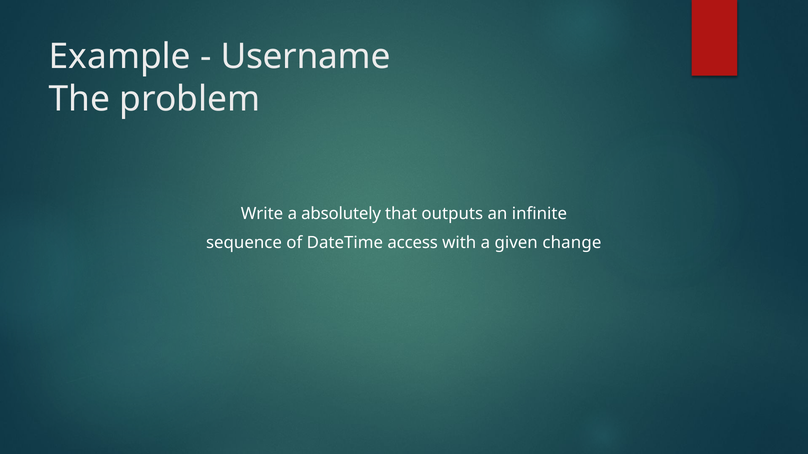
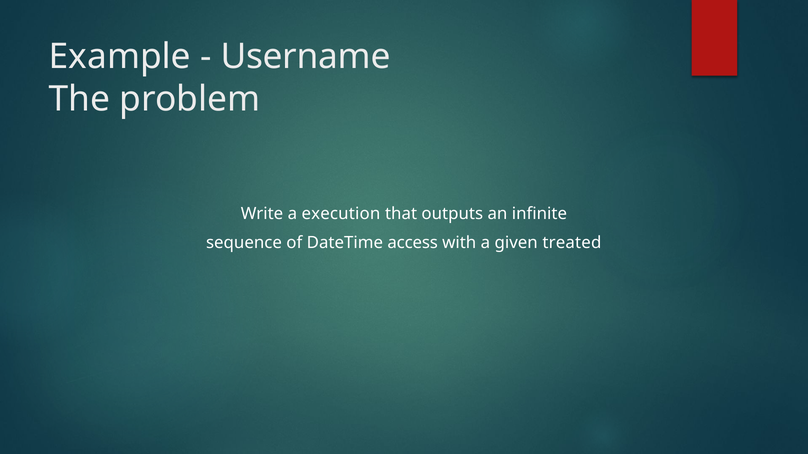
absolutely: absolutely -> execution (341, 214)
change: change -> treated (572, 243)
